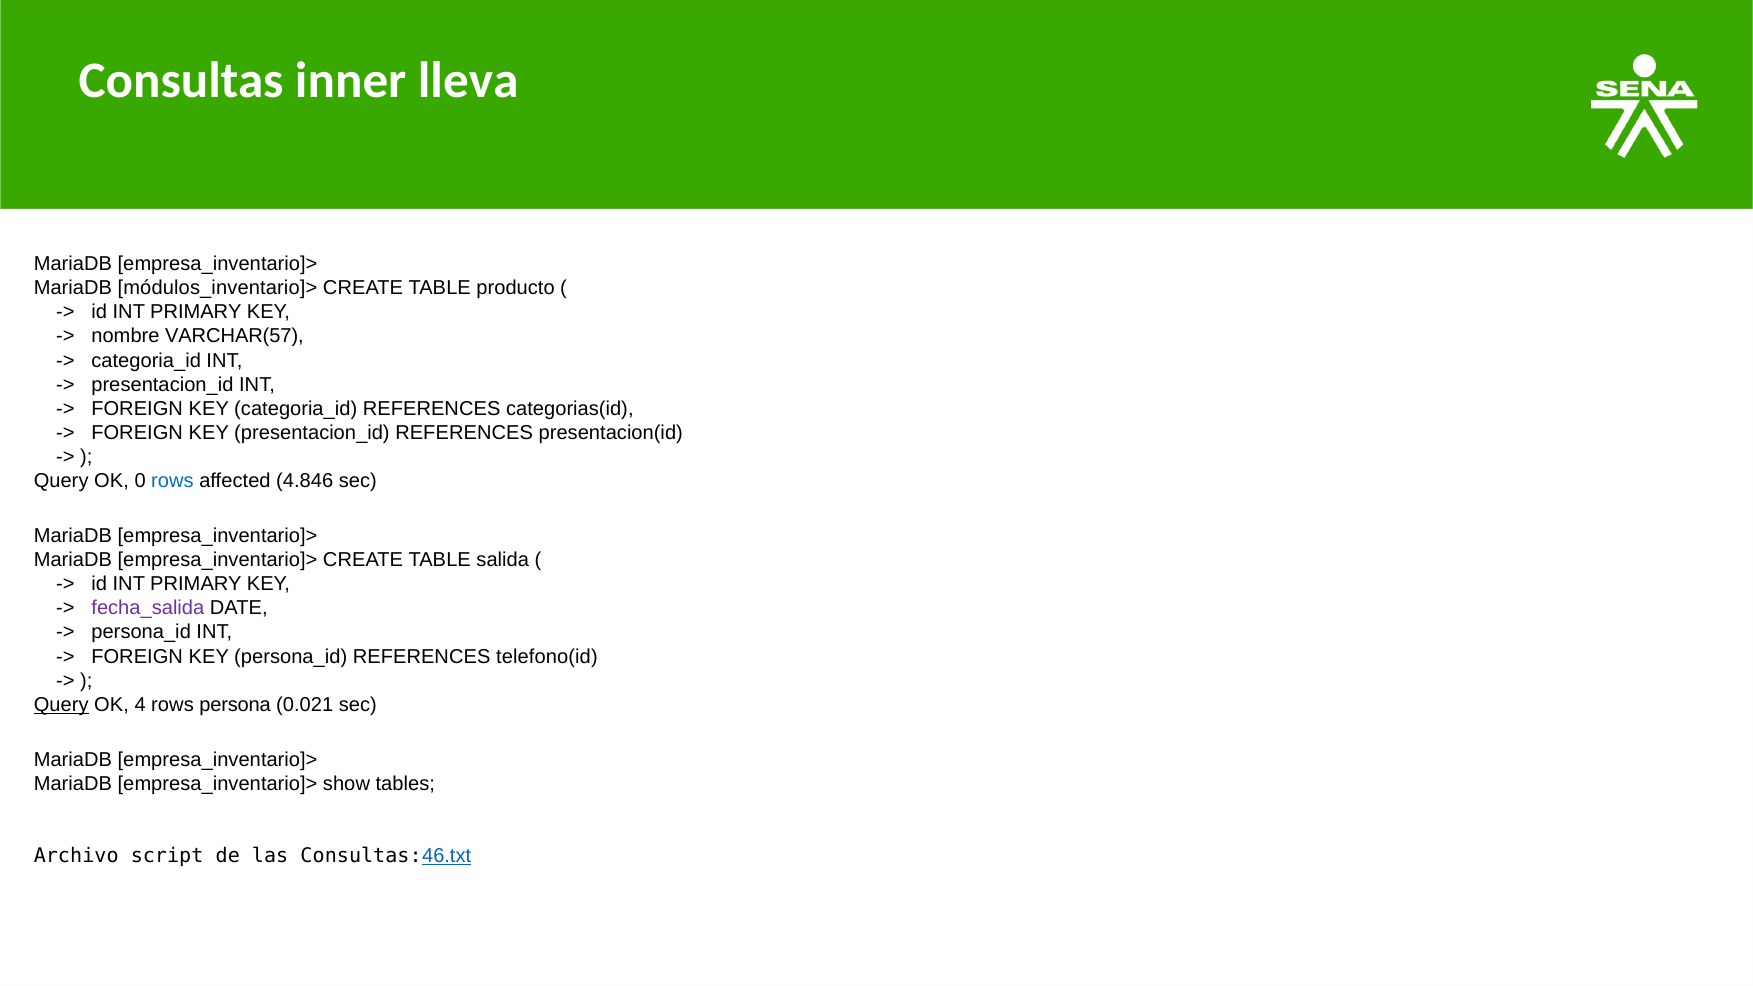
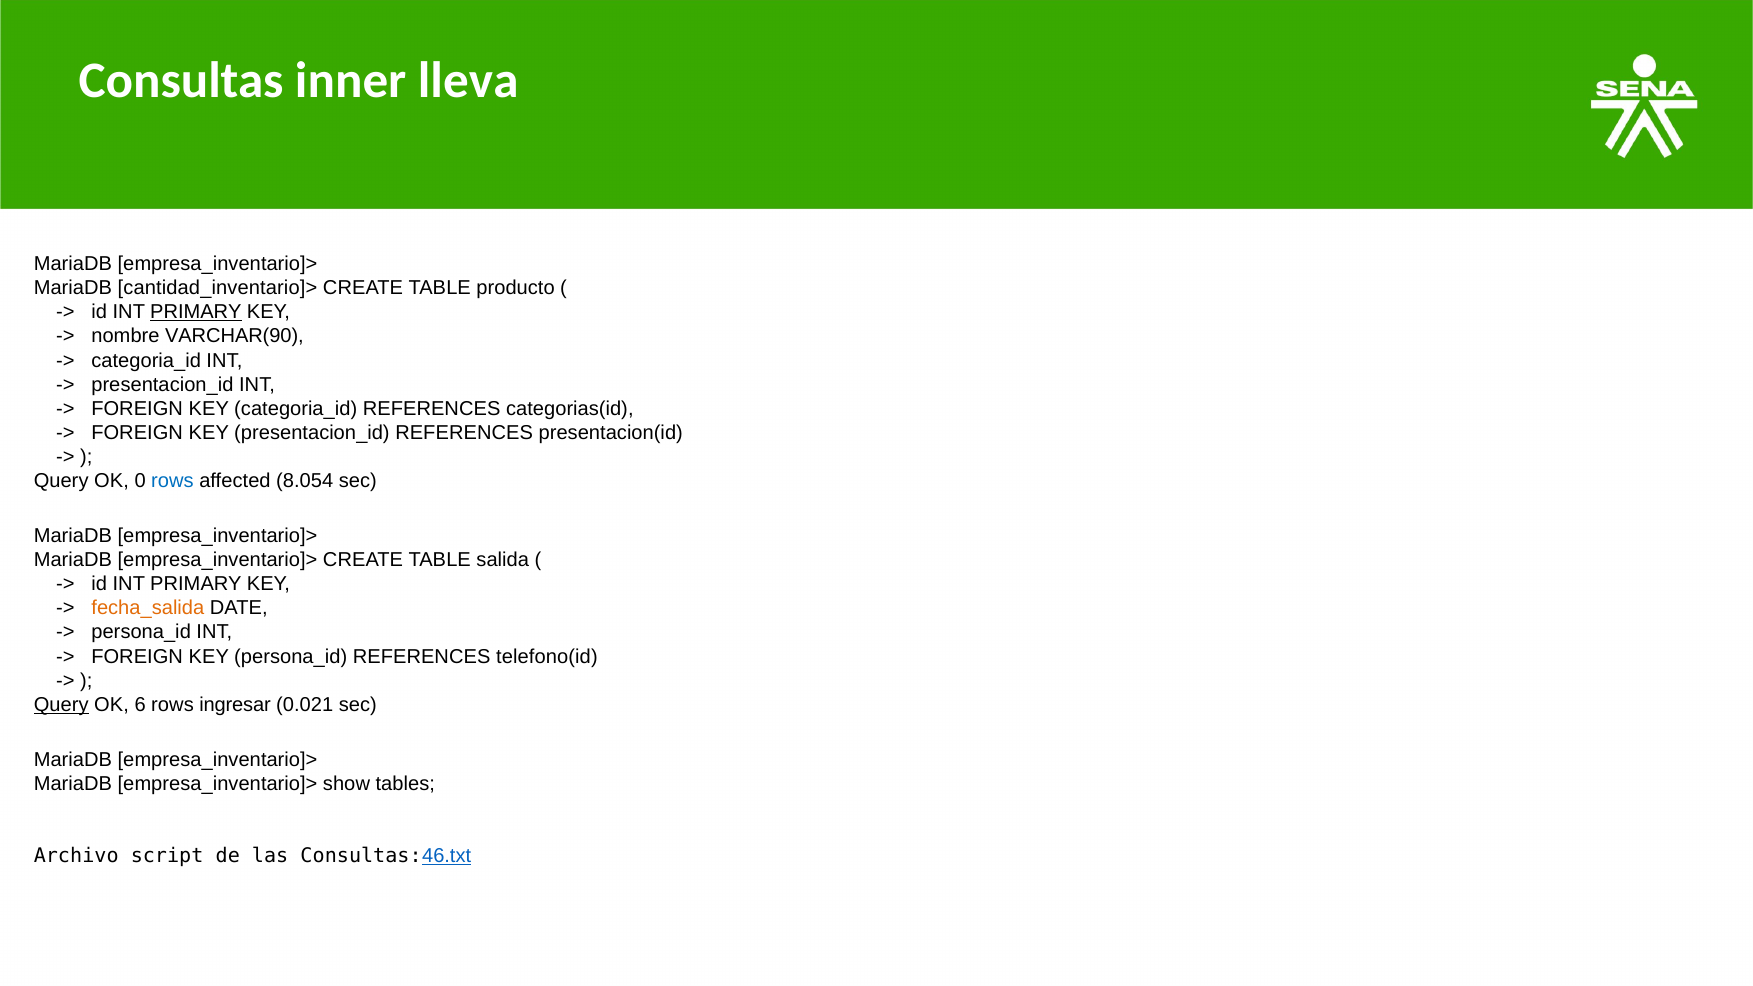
módulos_inventario]>: módulos_inventario]> -> cantidad_inventario]> (217, 288)
PRIMARY underline: none -> present (196, 312)
VARCHAR(57: VARCHAR(57 -> VARCHAR(90 (234, 336)
4.846: 4.846 -> 8.054 (305, 481)
fecha_salida colour: purple -> orange (148, 608)
4: 4 -> 6 (140, 705)
persona: persona -> ingresar (235, 705)
